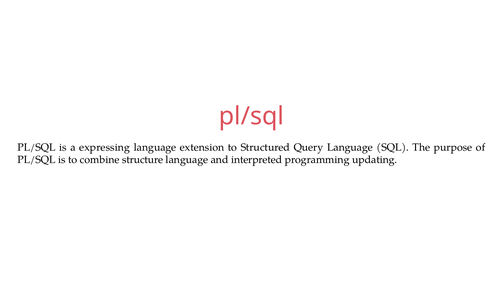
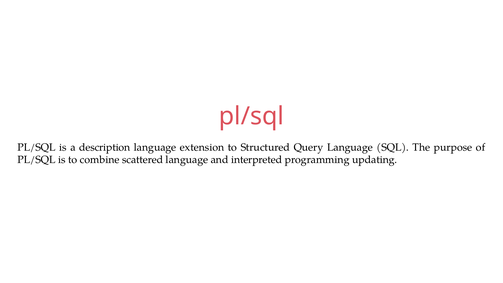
expressing: expressing -> description (105, 147)
structure: structure -> scattered (143, 160)
